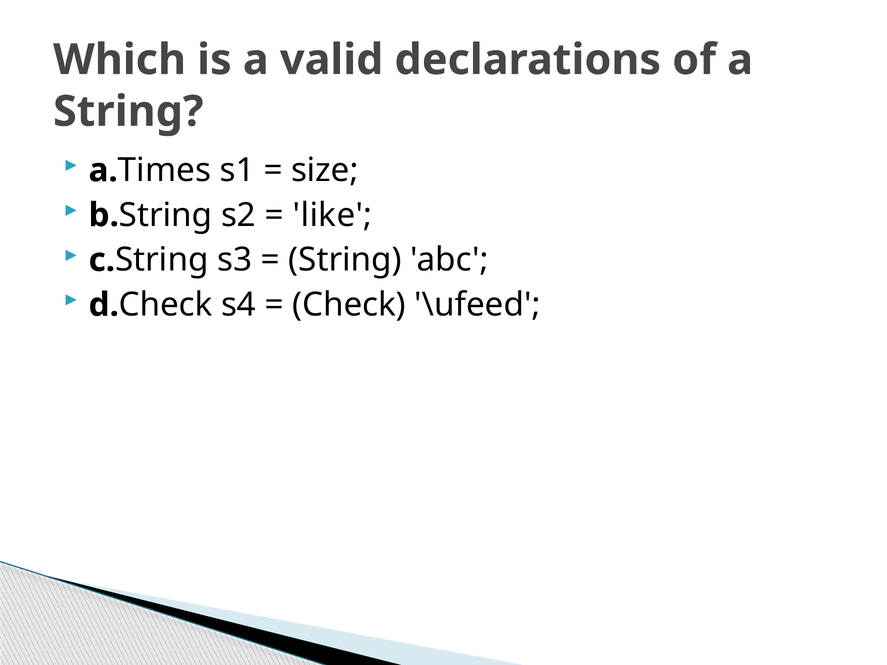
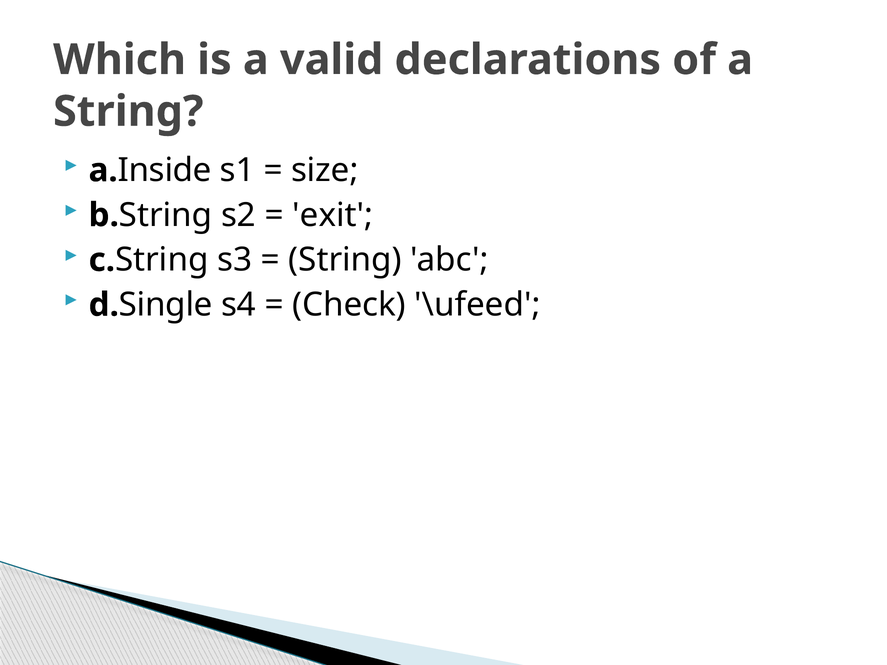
Times: Times -> Inside (165, 170)
like: like -> exit (333, 215)
Check: Check -> Single (166, 305)
